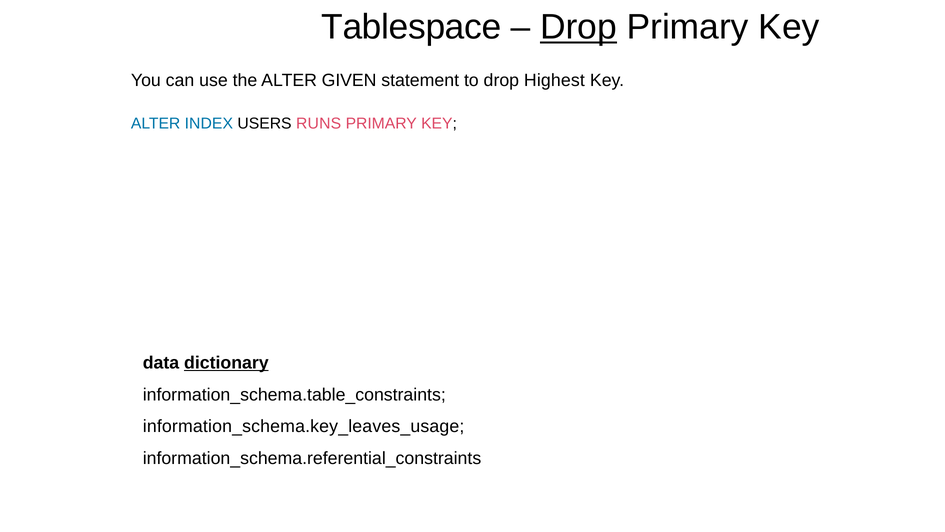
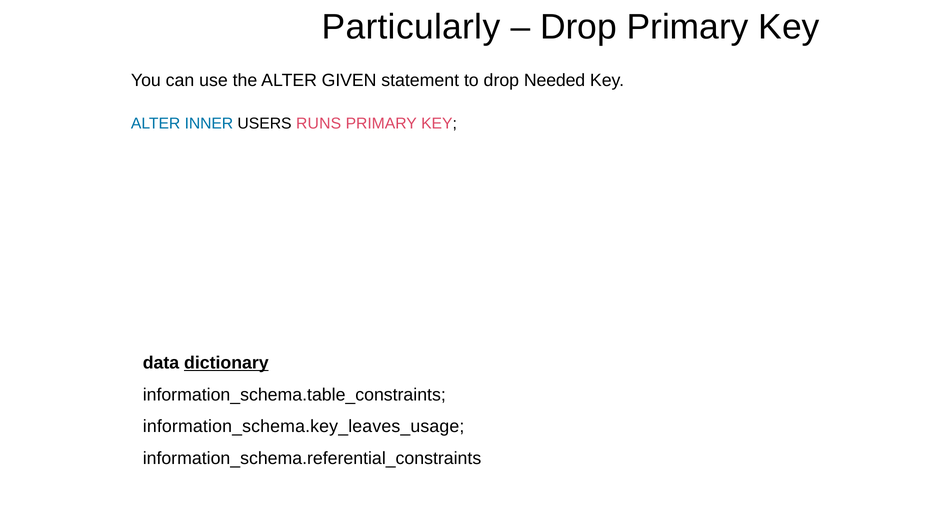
Tablespace: Tablespace -> Particularly (411, 27)
Drop underline: present -> none (578, 27)
Highest: Highest -> Needed (555, 80)
INDEX: INDEX -> INNER (209, 124)
